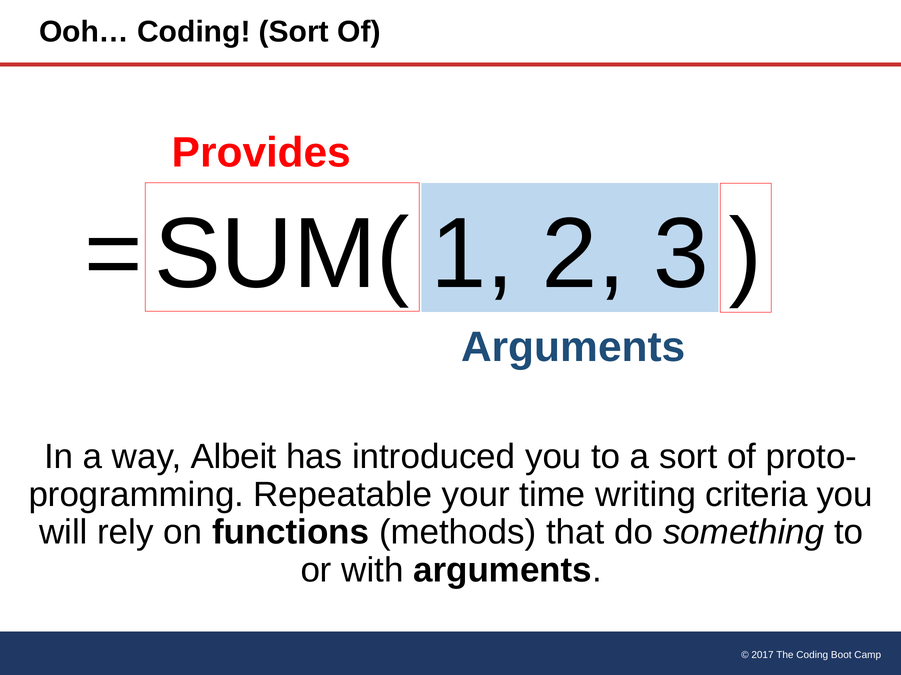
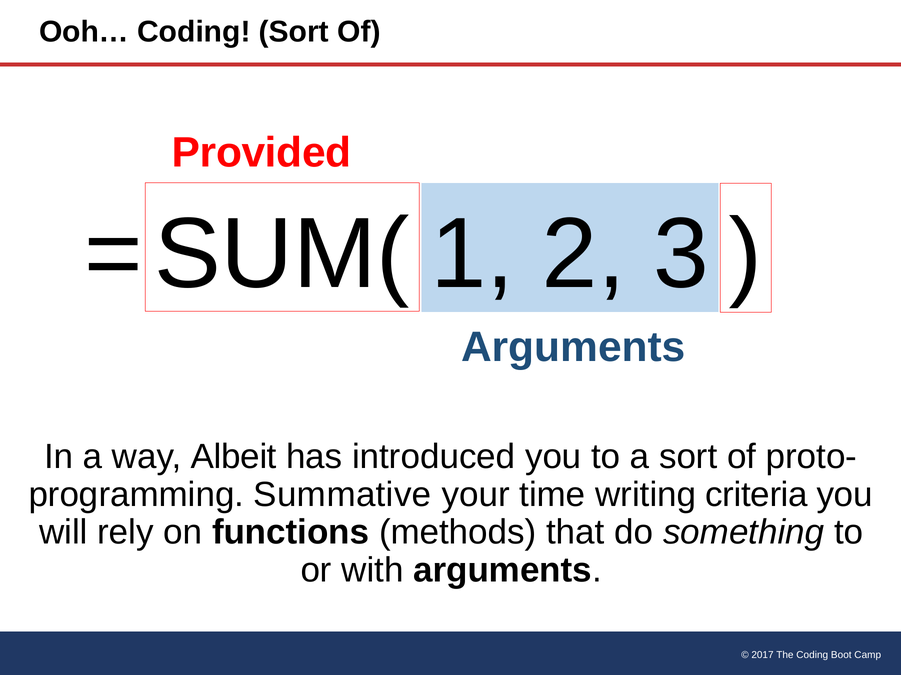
Provides: Provides -> Provided (262, 153)
Repeatable: Repeatable -> Summative (342, 495)
